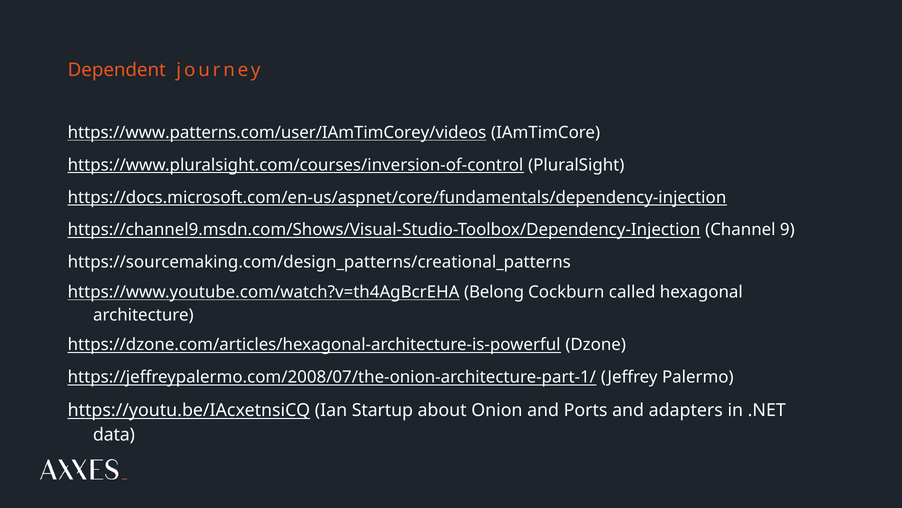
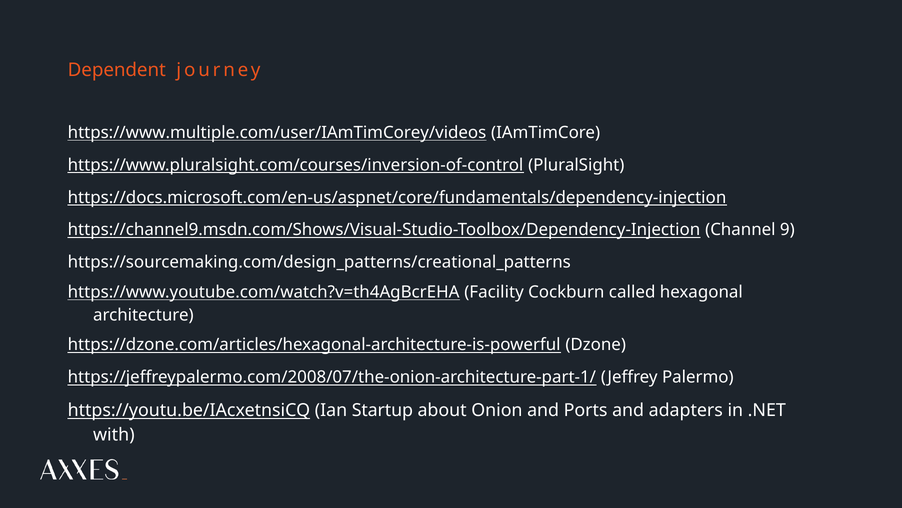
https://www.patterns.com/user/IAmTimCorey/videos: https://www.patterns.com/user/IAmTimCorey/videos -> https://www.multiple.com/user/IAmTimCorey/videos (277, 132)
Belong: Belong -> Facility (494, 292)
data: data -> with (114, 434)
